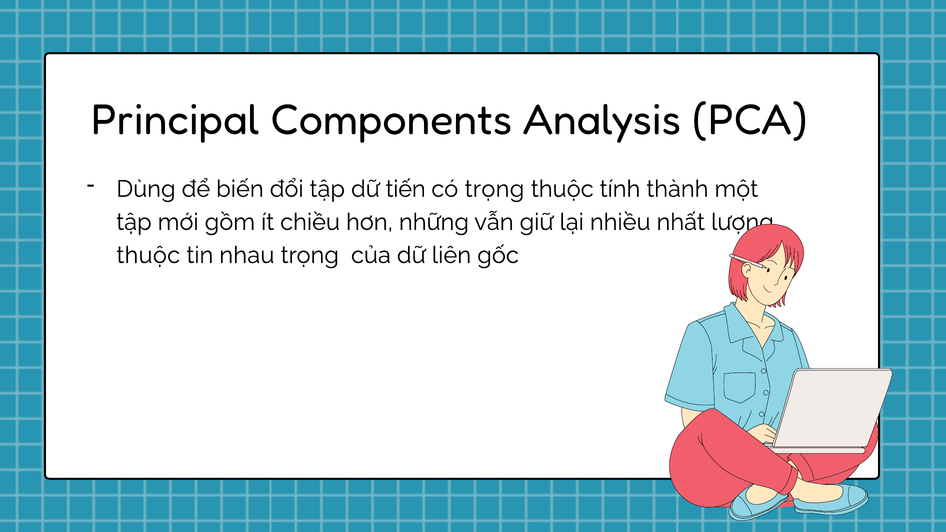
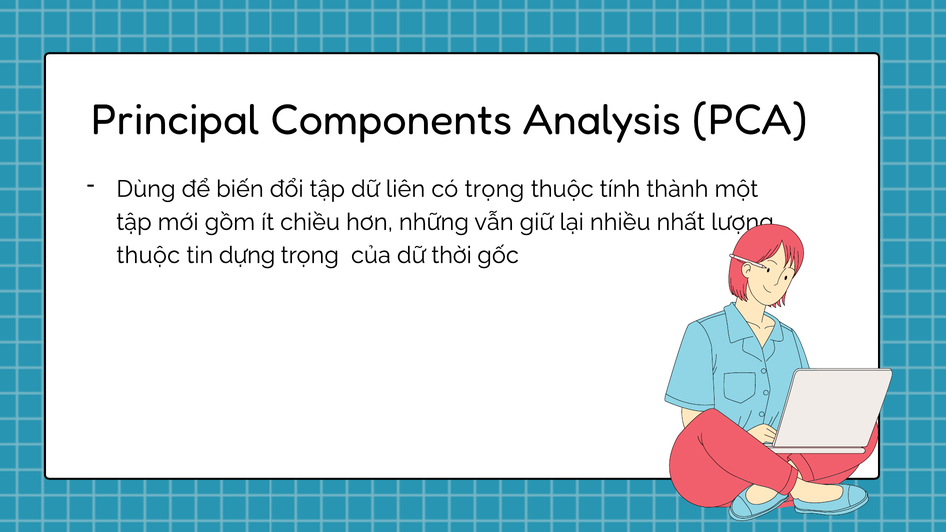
tiến: tiến -> liên (405, 189)
nhau: nhau -> dựng (247, 255)
liên: liên -> thời (452, 255)
